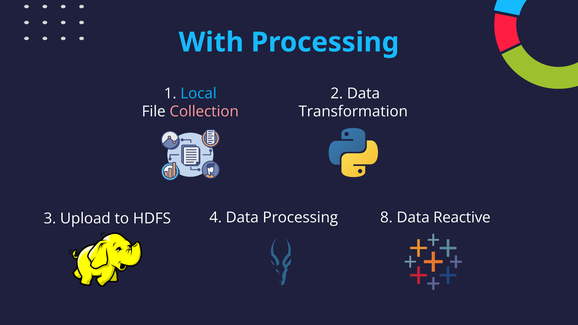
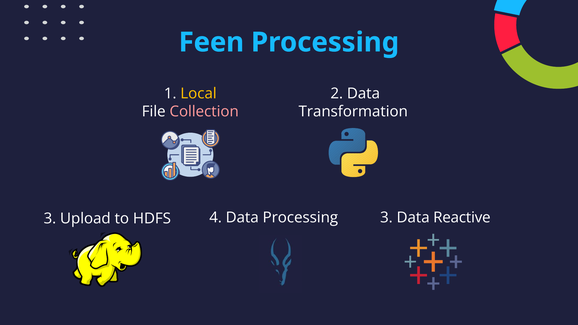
With: With -> Feen (211, 42)
Local colour: light blue -> yellow (199, 94)
HDFS 8: 8 -> 3 (386, 218)
